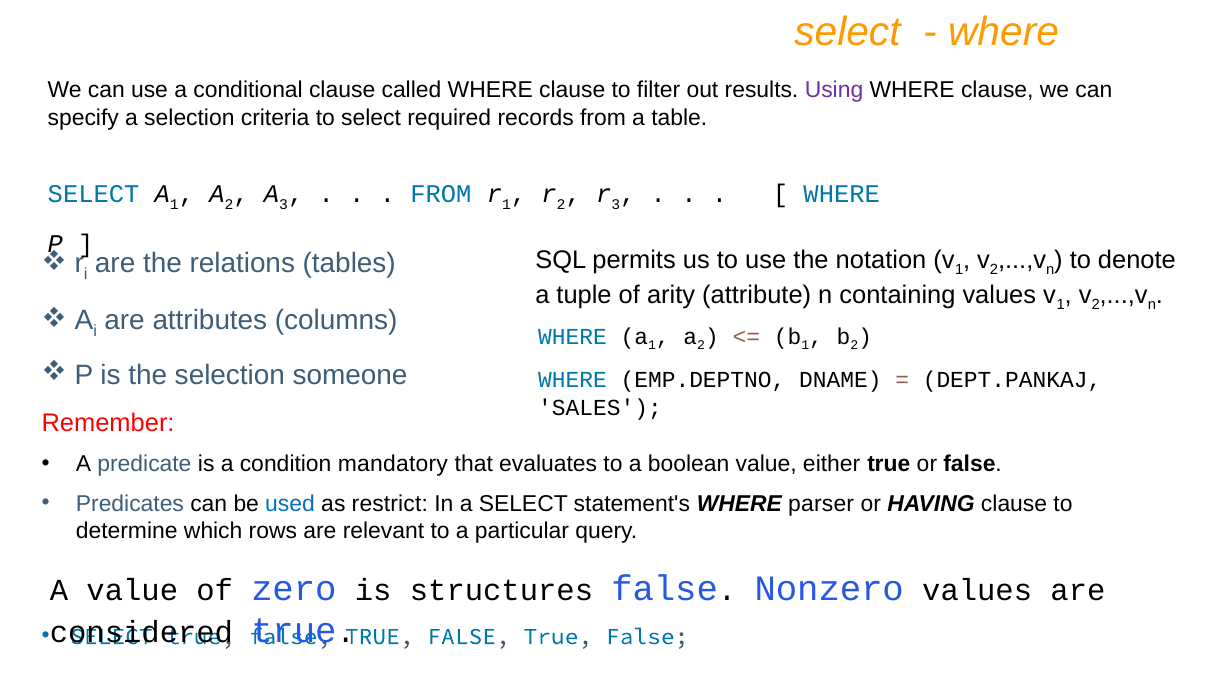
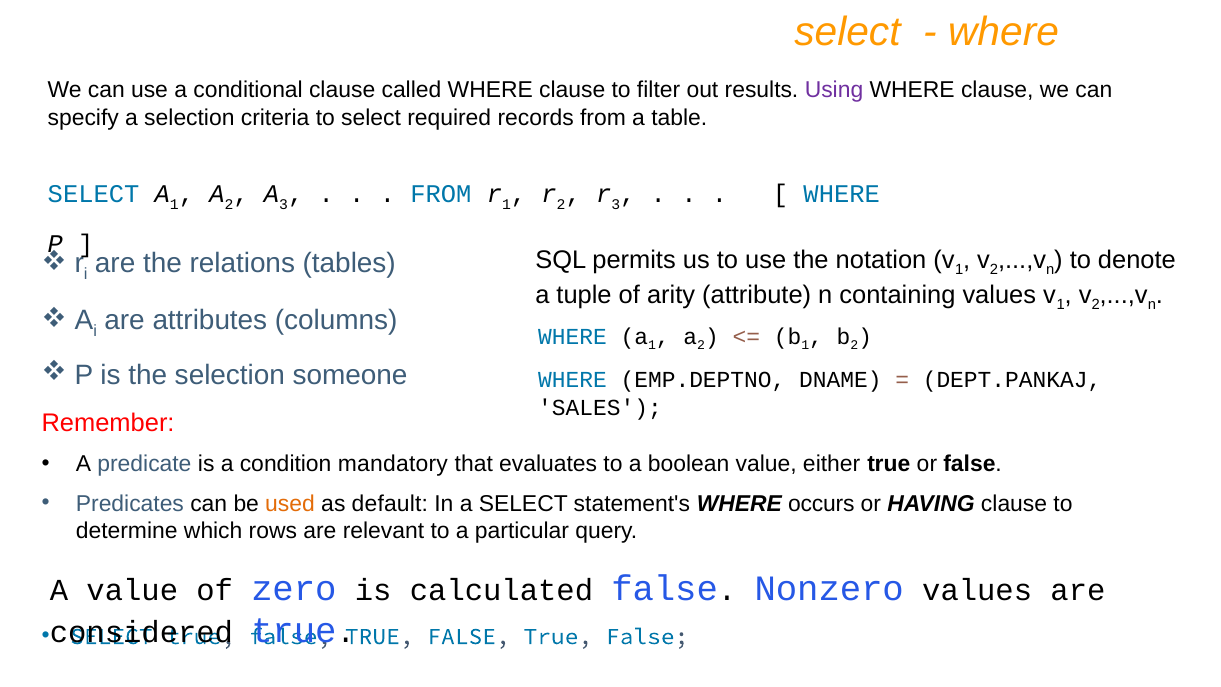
used colour: blue -> orange (290, 503)
restrict: restrict -> default (390, 503)
parser: parser -> occurs (821, 503)
structures: structures -> calculated (501, 590)
